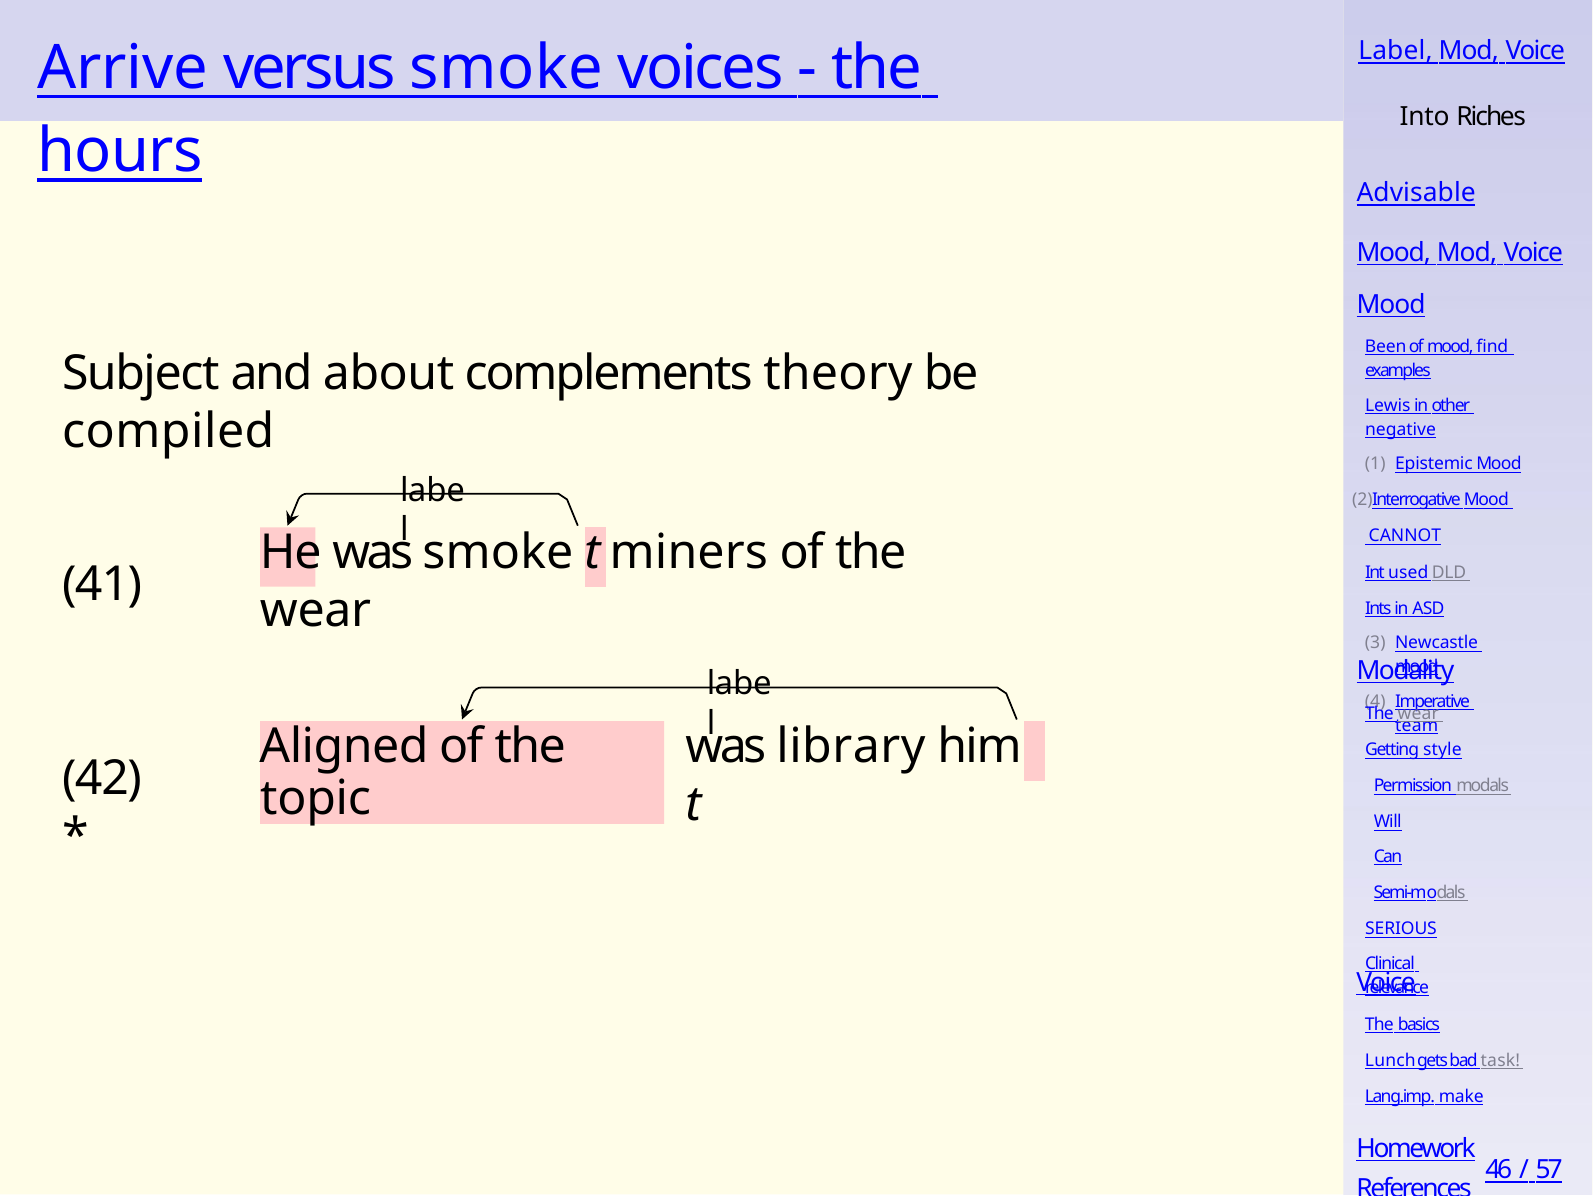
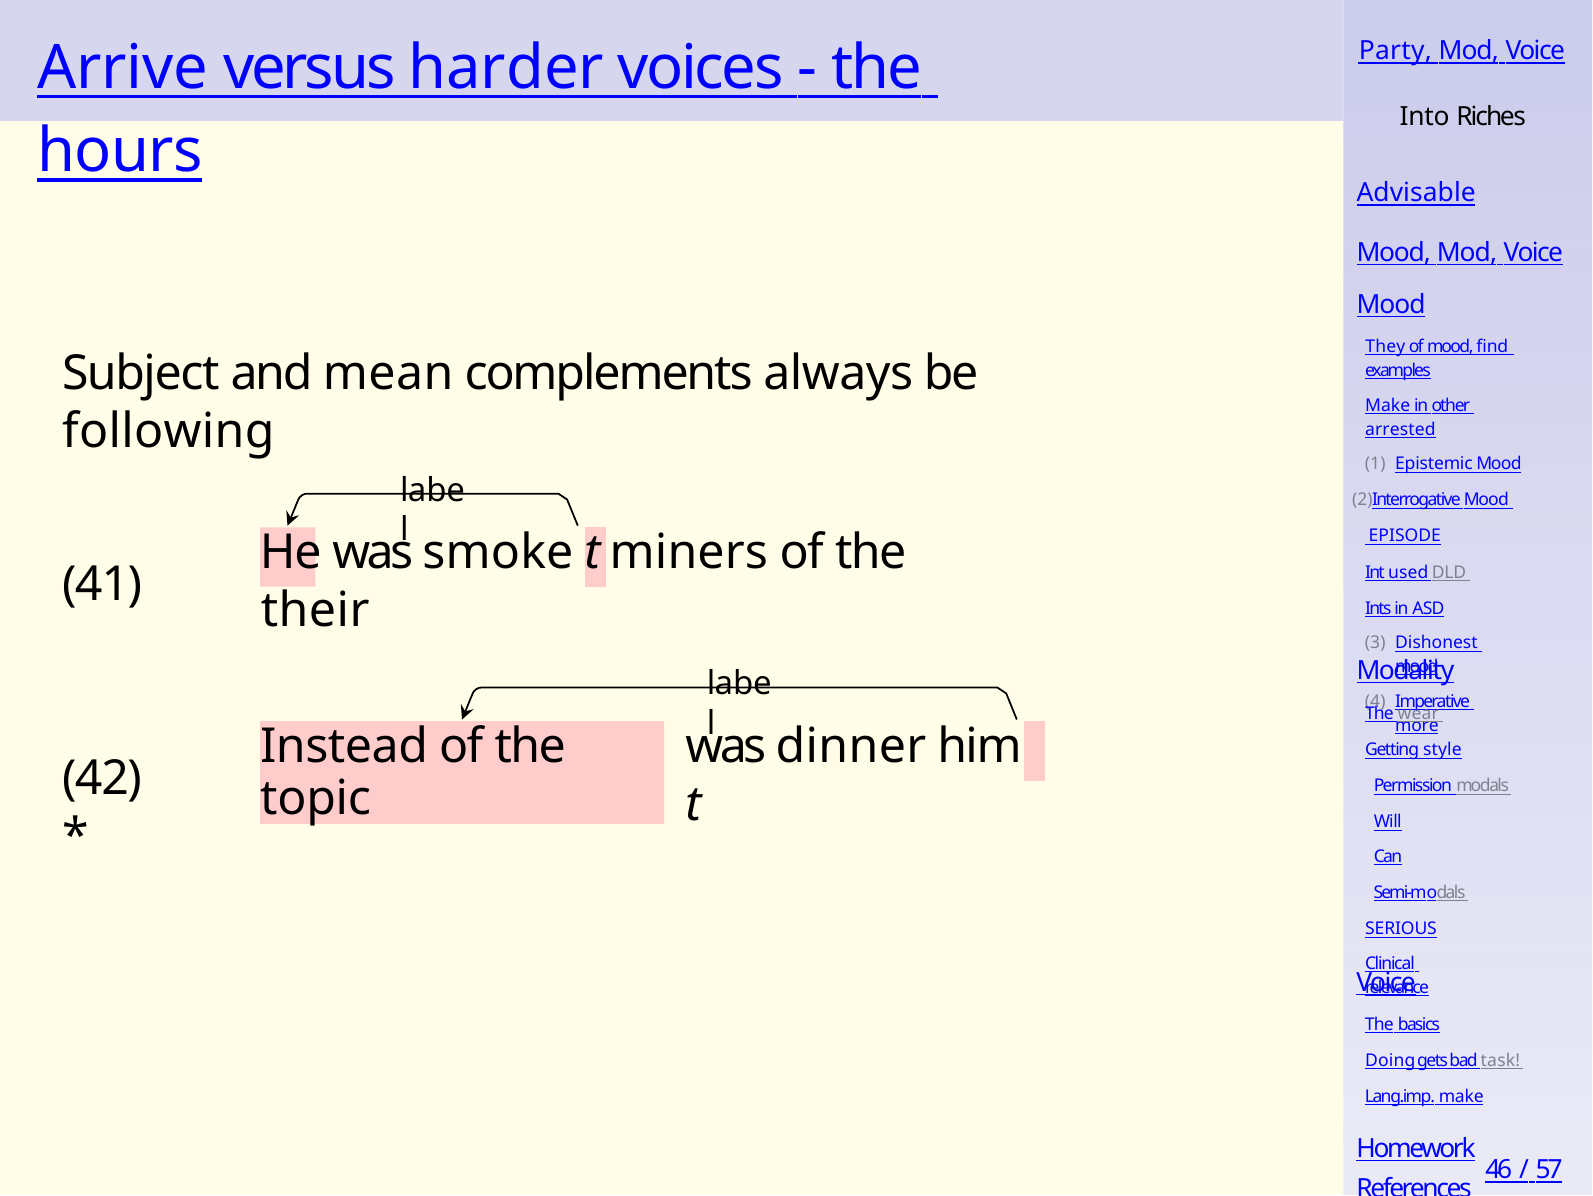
Label: Label -> Party (1395, 51)
versus smoke: smoke -> harder (506, 68)
Been: Been -> They (1385, 346)
about: about -> mean (388, 374)
theory: theory -> always (838, 374)
Lewis: Lewis -> Make (1388, 405)
compiled: compiled -> following (168, 432)
negative: negative -> arrested (1400, 429)
CANNOT: CANNOT -> EPISODE (1405, 536)
wear: wear -> their (315, 611)
Newcastle: Newcastle -> Dishonest (1436, 643)
team: team -> more (1417, 725)
library: library -> dinner (851, 747)
Aligned: Aligned -> Instead (344, 747)
Lunch: Lunch -> Doing (1390, 1060)
